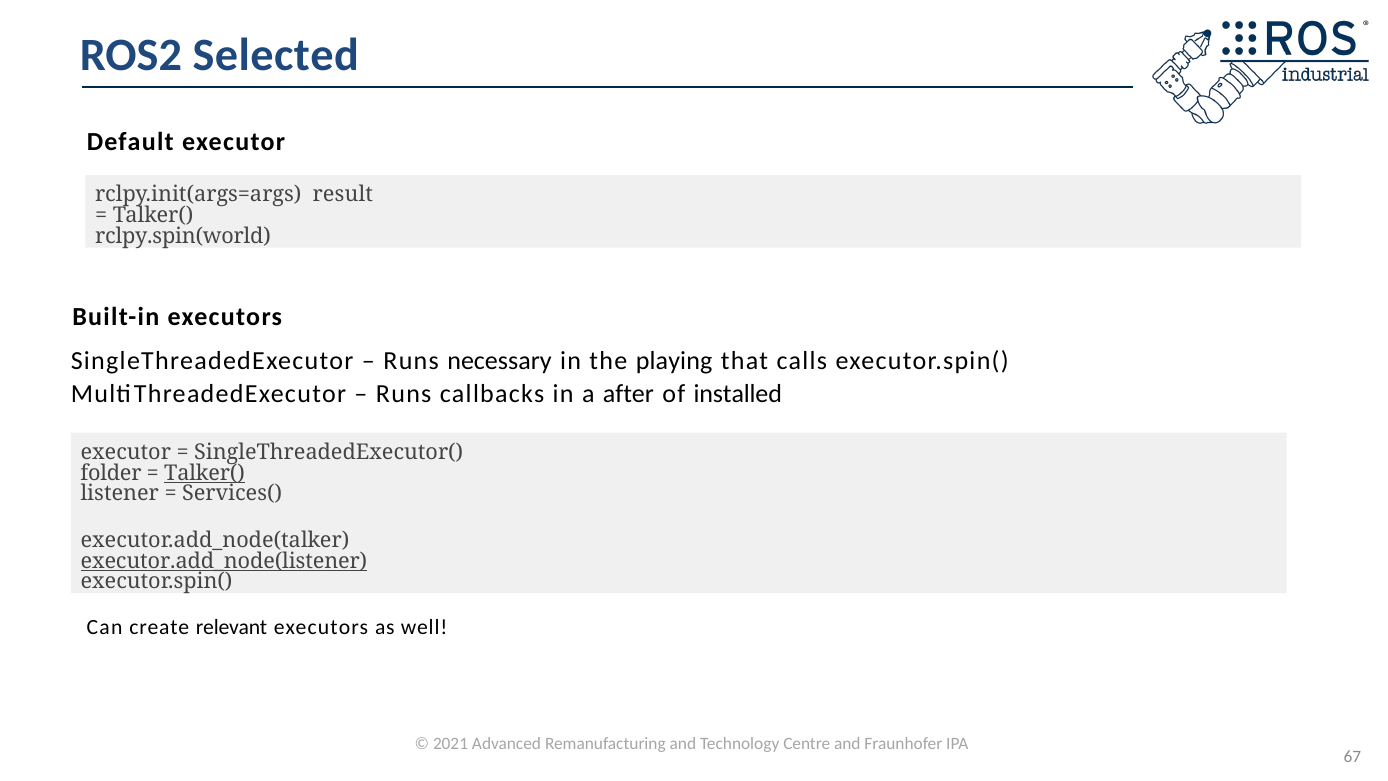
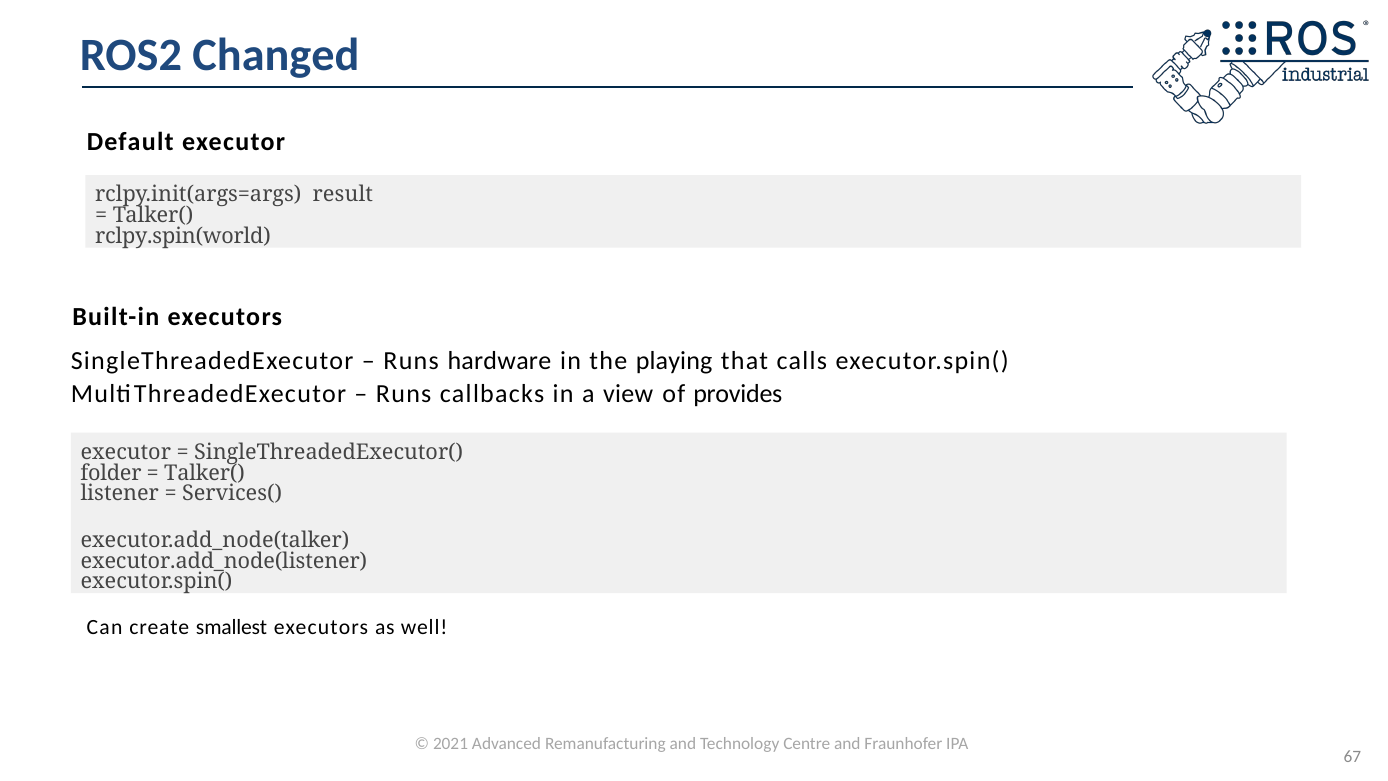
Selected: Selected -> Changed (276, 56)
necessary: necessary -> hardware (499, 361)
after: after -> view (628, 393)
installed: installed -> provides (738, 393)
Talker( underline: present -> none (204, 473)
executor.add_node(listener underline: present -> none (224, 561)
relevant: relevant -> smallest (232, 627)
